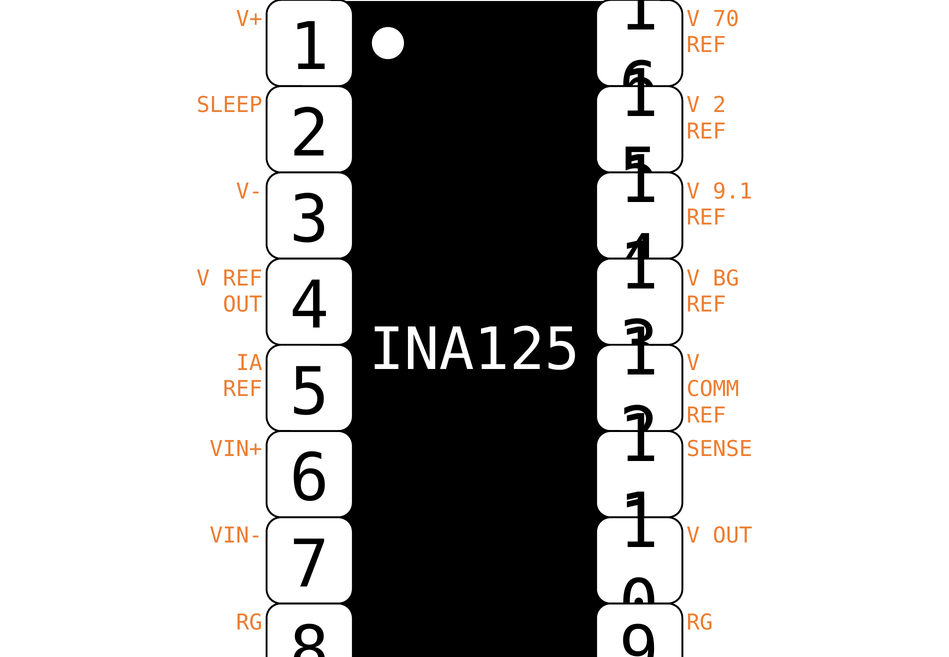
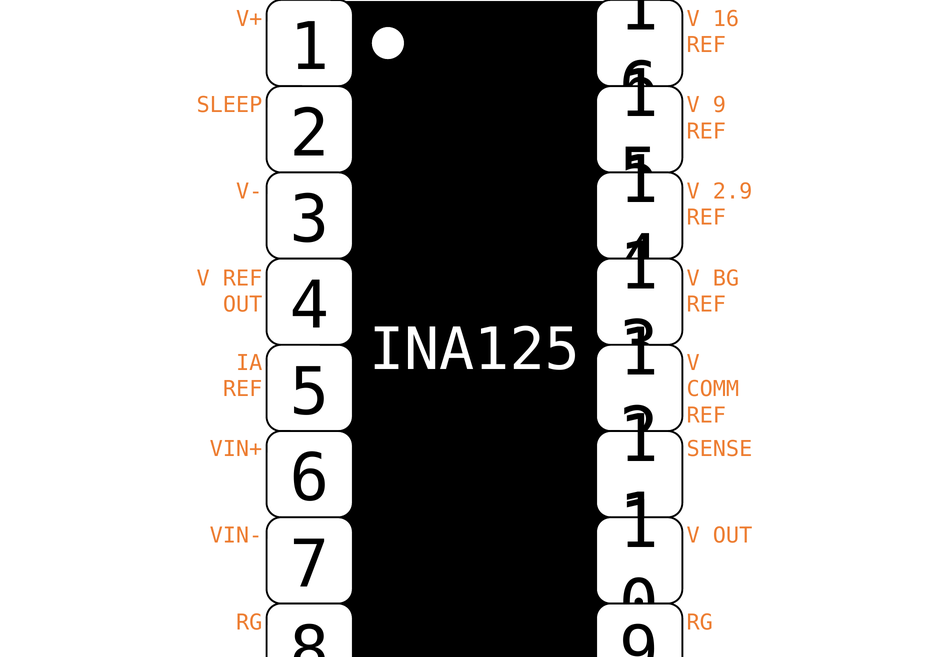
70: 70 -> 16 (726, 19)
V 2: 2 -> 9 (719, 105)
9.1: 9.1 -> 2.9 (733, 191)
